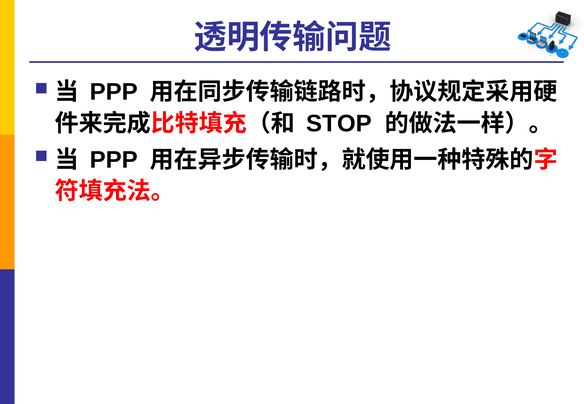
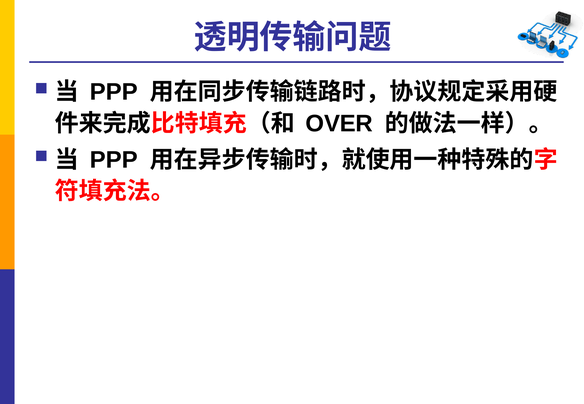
STOP: STOP -> OVER (339, 124)
